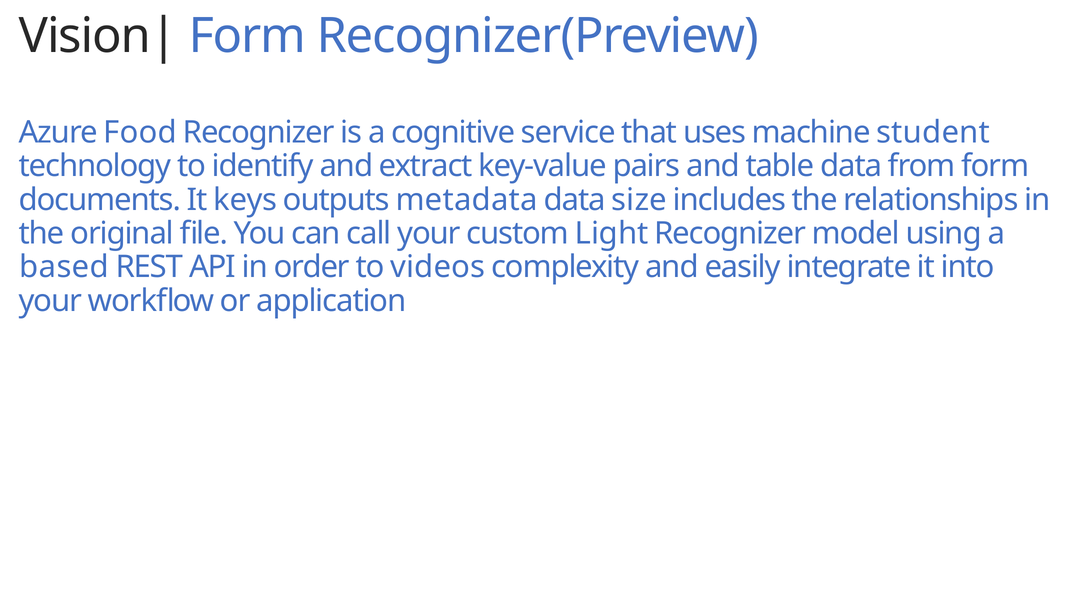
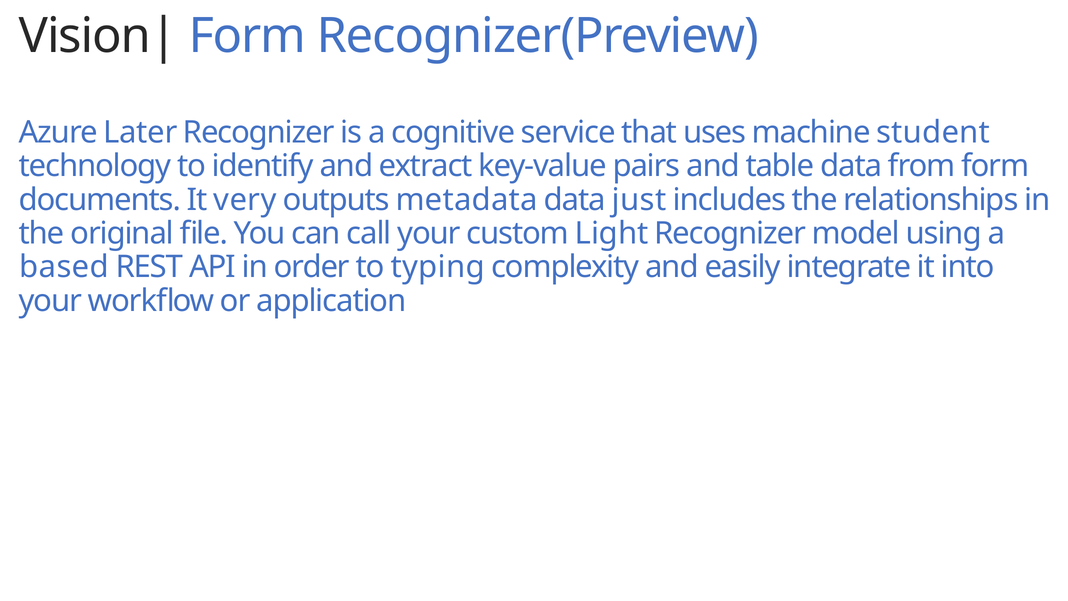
Food: Food -> Later (140, 132)
keys: keys -> very (245, 200)
size: size -> just (639, 200)
videos: videos -> typing (438, 267)
